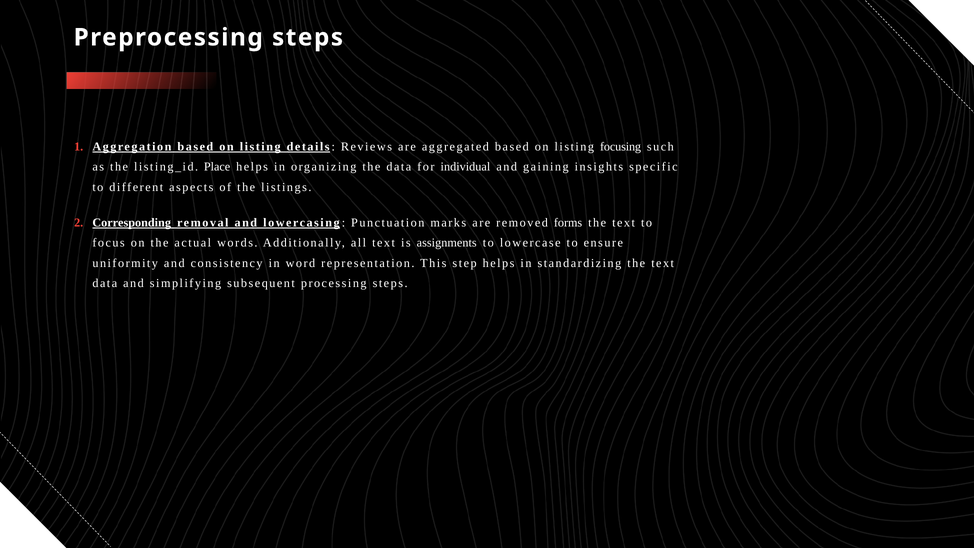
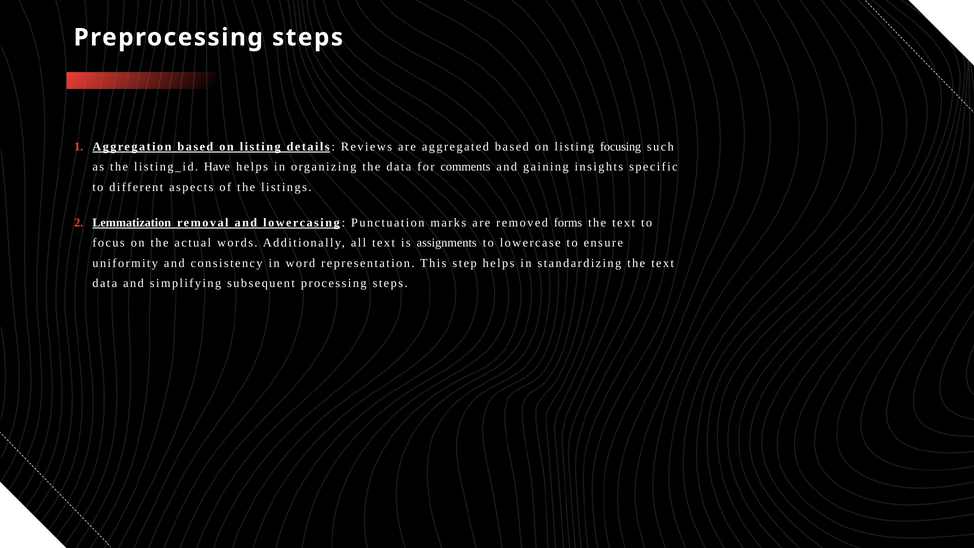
Place: Place -> Have (217, 167)
individual: individual -> comments (465, 167)
Corresponding: Corresponding -> Lemmatization (132, 223)
